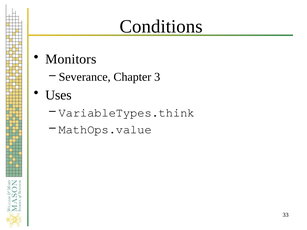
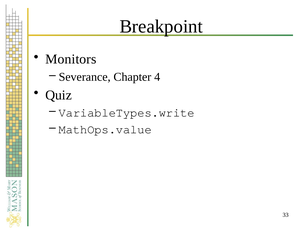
Conditions: Conditions -> Breakpoint (161, 26)
3: 3 -> 4 (157, 77)
Uses: Uses -> Quiz (59, 95)
VariableTypes.think: VariableTypes.think -> VariableTypes.write (127, 113)
